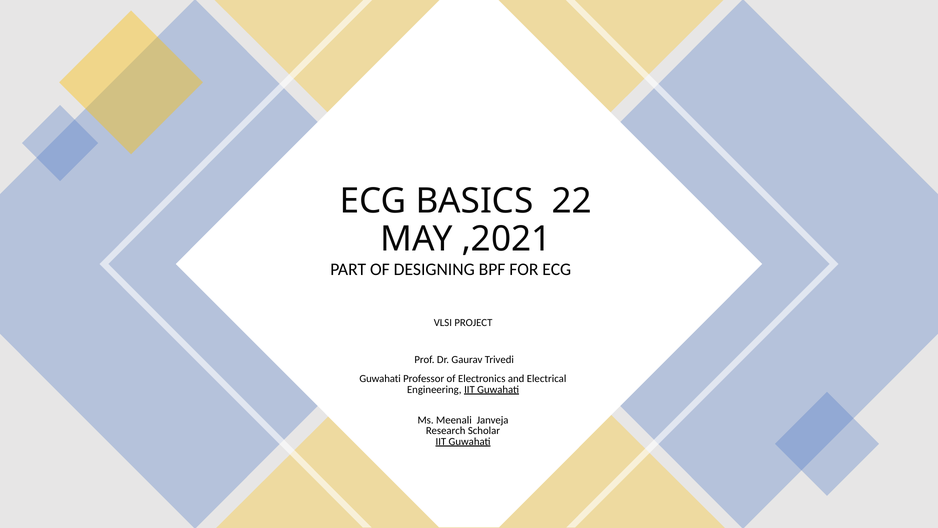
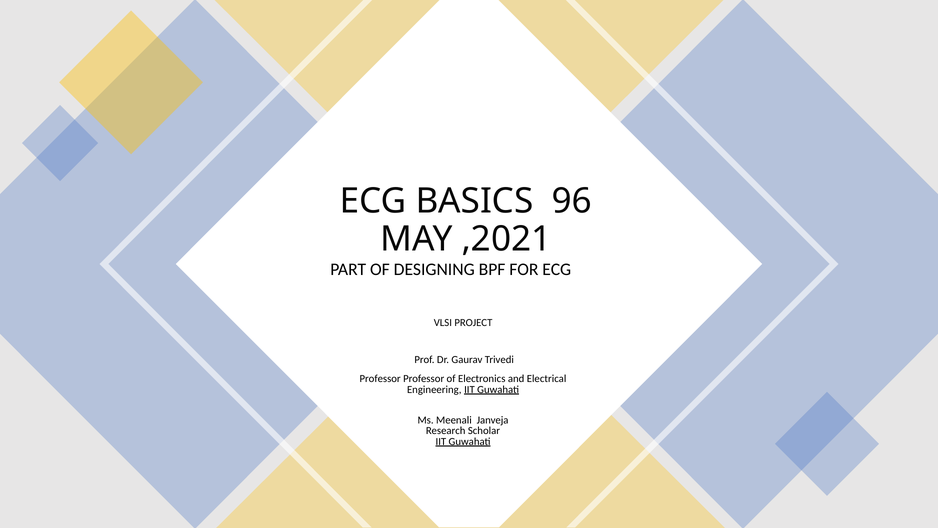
22: 22 -> 96 (572, 201)
Guwahati: Guwahati -> Professor (380, 379)
